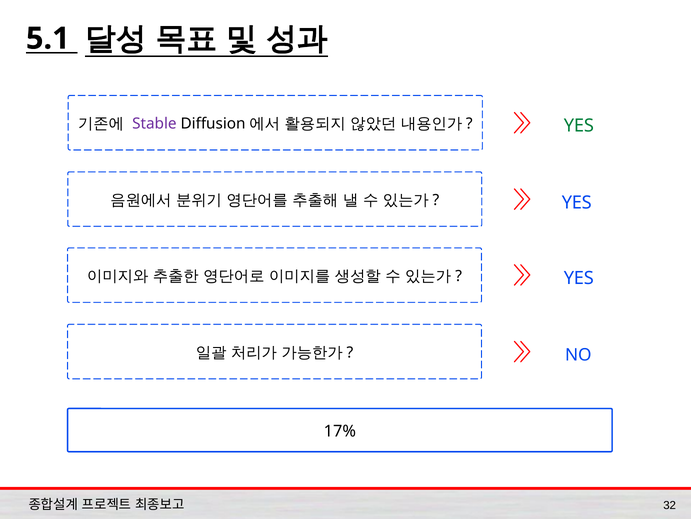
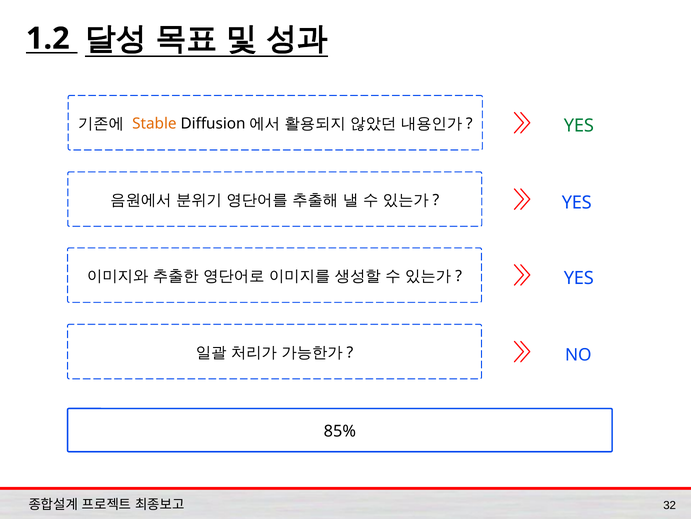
5.1: 5.1 -> 1.2 (48, 38)
Stable colour: purple -> orange (154, 124)
17%: 17% -> 85% (340, 431)
